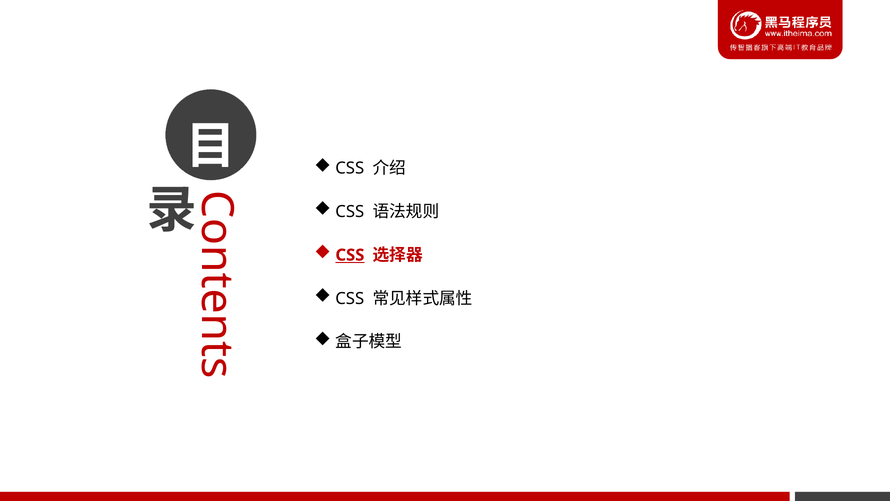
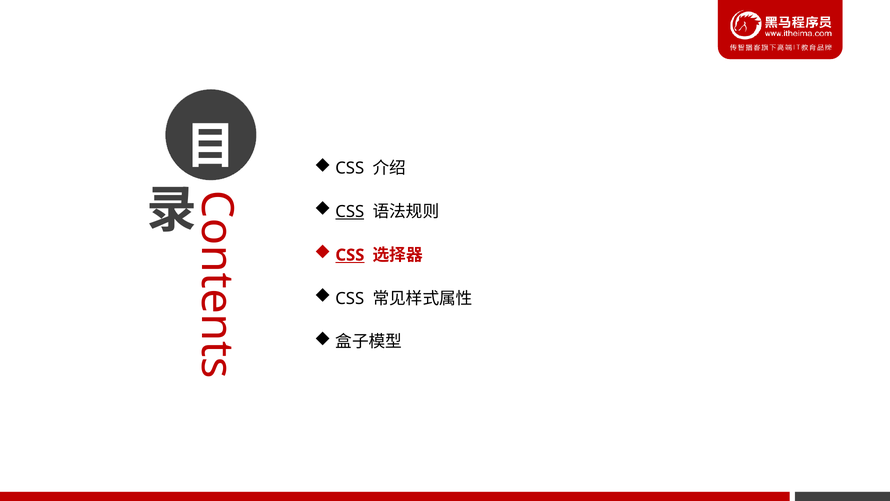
CSS underline: none -> present (350, 212)
